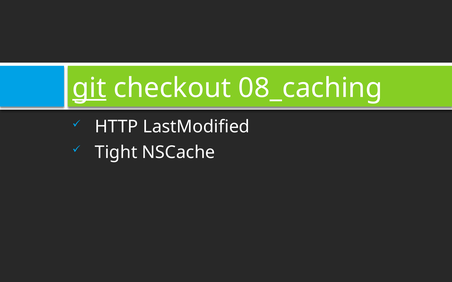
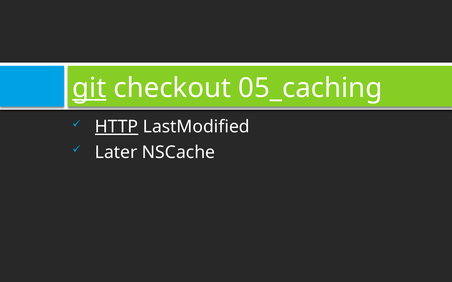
08_caching: 08_caching -> 05_caching (310, 88)
HTTP underline: none -> present (117, 127)
Tight: Tight -> Later (116, 153)
